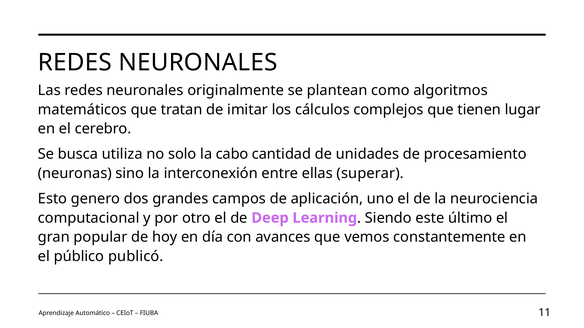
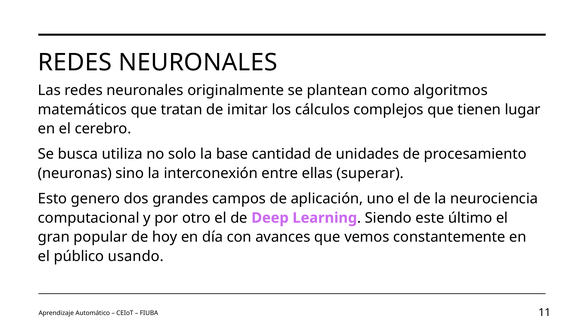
cabo: cabo -> base (232, 154)
publicó: publicó -> usando (136, 257)
